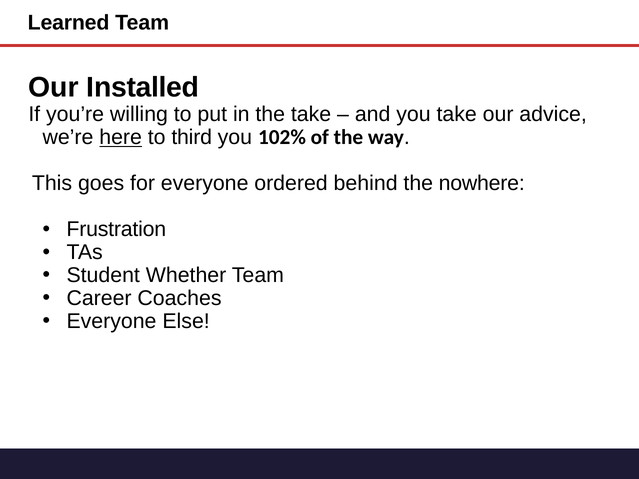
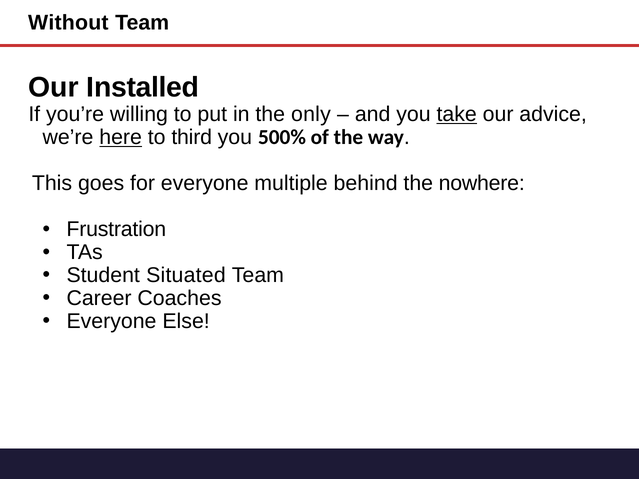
Learned: Learned -> Without (68, 23)
the take: take -> only (311, 115)
take underline: none -> present (457, 115)
102%: 102% -> 500% (282, 137)
ordered: ordered -> multiple (291, 183)
Whether: Whether -> Situated (186, 275)
